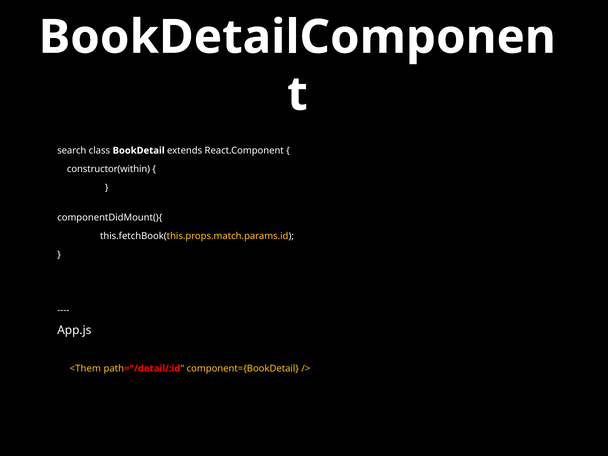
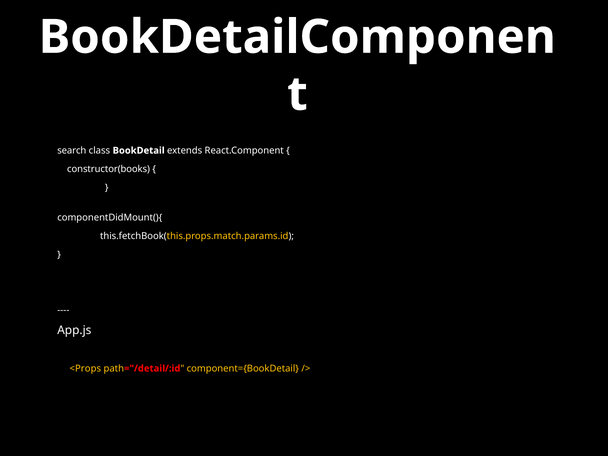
constructor(within: constructor(within -> constructor(books (108, 169)
<Them: <Them -> <Props (85, 368)
